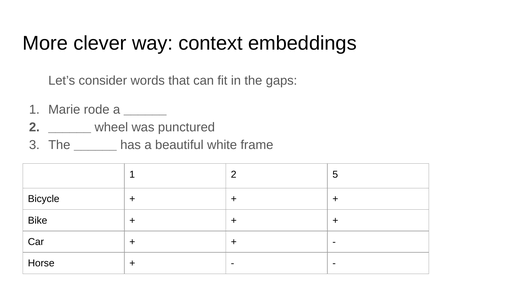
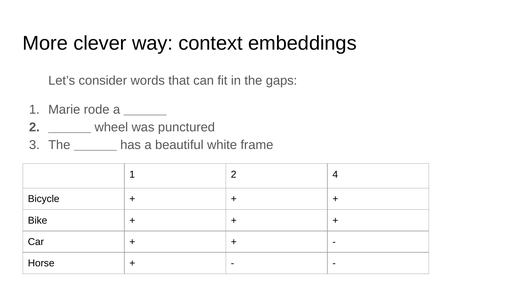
5: 5 -> 4 (335, 175)
